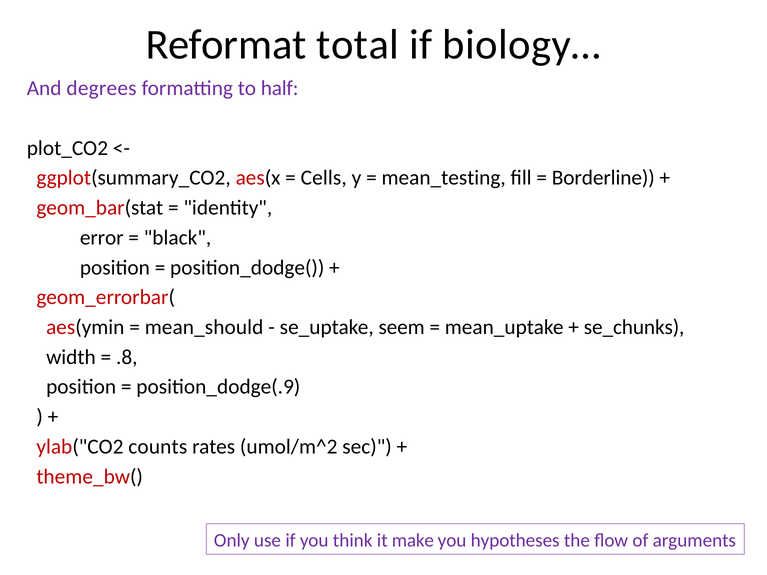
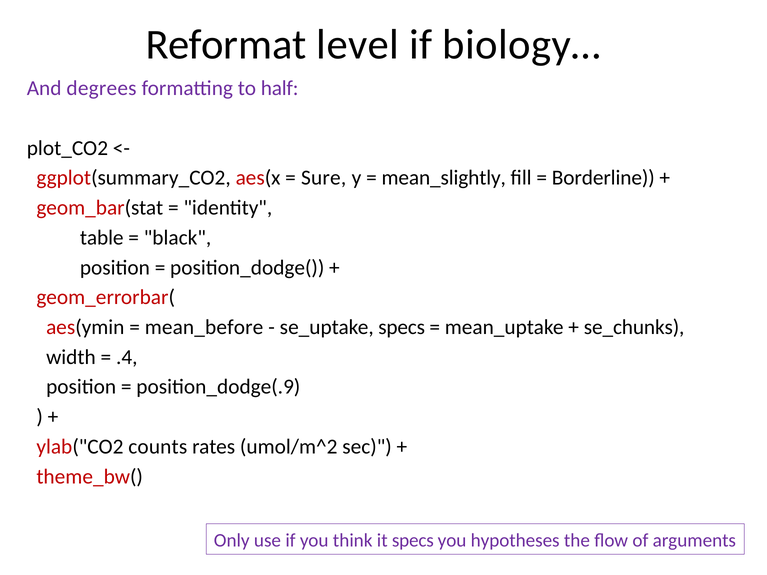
total: total -> level (358, 44)
Cells: Cells -> Sure (324, 178)
mean_testing: mean_testing -> mean_slightly (444, 178)
error: error -> table (102, 238)
mean_should: mean_should -> mean_before (204, 327)
se_uptake seem: seem -> specs (402, 327)
.8: .8 -> .4 (127, 357)
it make: make -> specs (413, 541)
